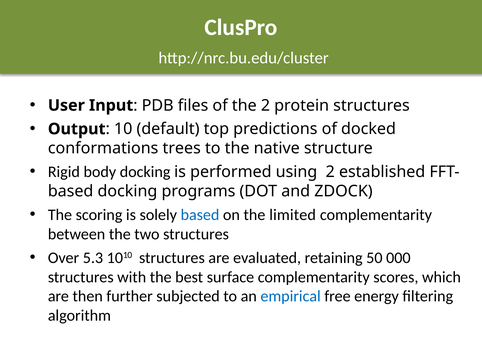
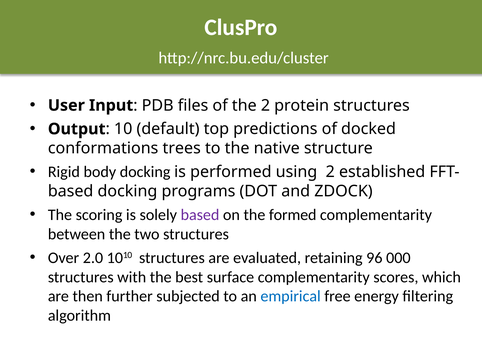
based colour: blue -> purple (200, 215)
limited: limited -> formed (293, 215)
5.3: 5.3 -> 2.0 (93, 257)
50: 50 -> 96 (374, 257)
